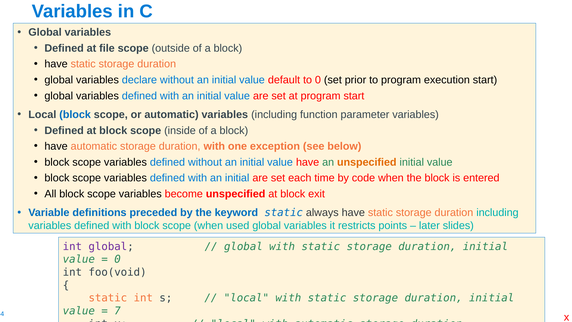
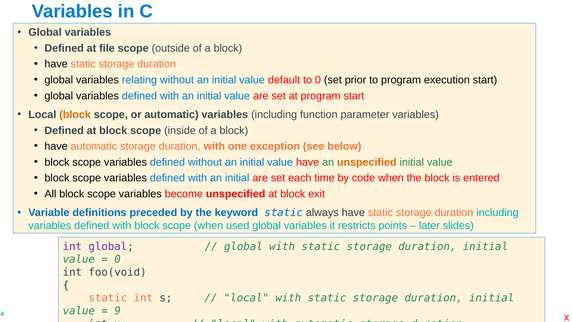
declare: declare -> relating (139, 80)
block colour: blue -> orange (75, 115)
7: 7 -> 9 (118, 311)
